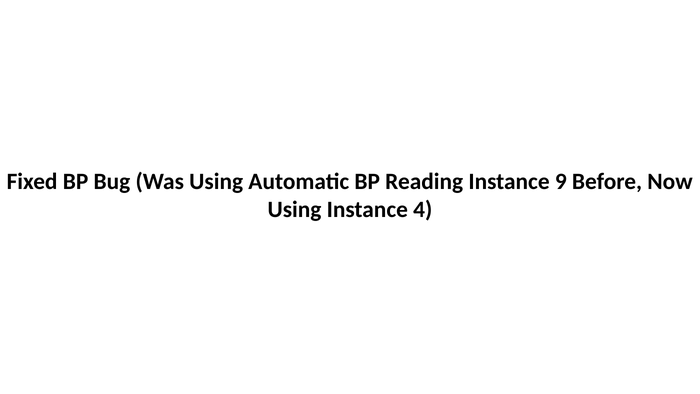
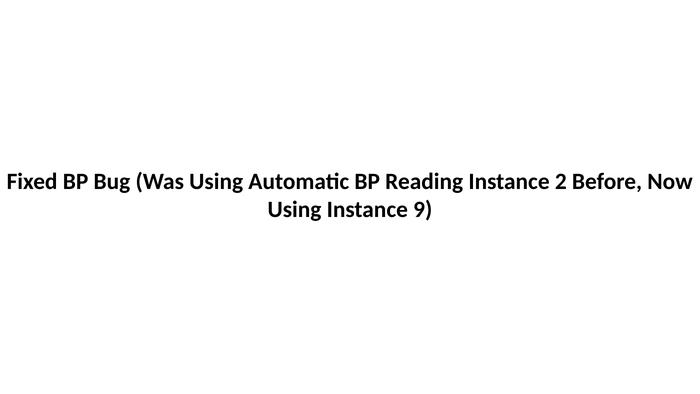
9: 9 -> 2 (561, 182)
4: 4 -> 9 (423, 210)
